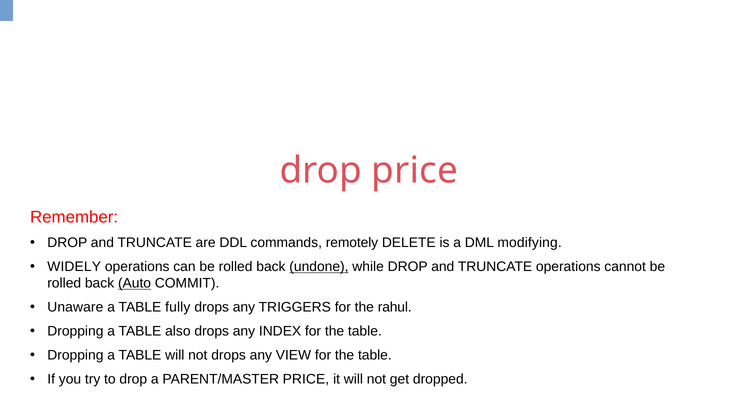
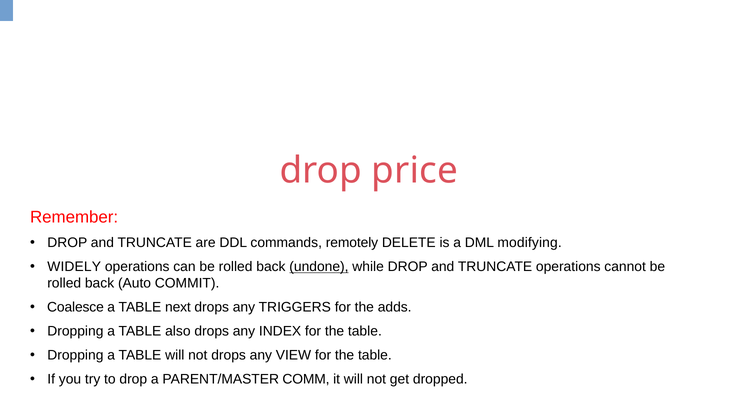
Auto underline: present -> none (135, 283)
Unaware: Unaware -> Coalesce (75, 307)
fully: fully -> next (178, 307)
rahul: rahul -> adds (395, 307)
PARENT/MASTER PRICE: PRICE -> COMM (306, 379)
